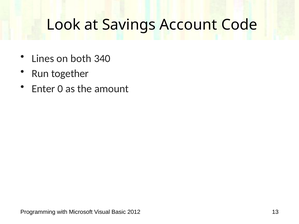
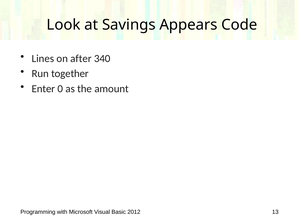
Account: Account -> Appears (188, 25)
both: both -> after (81, 59)
